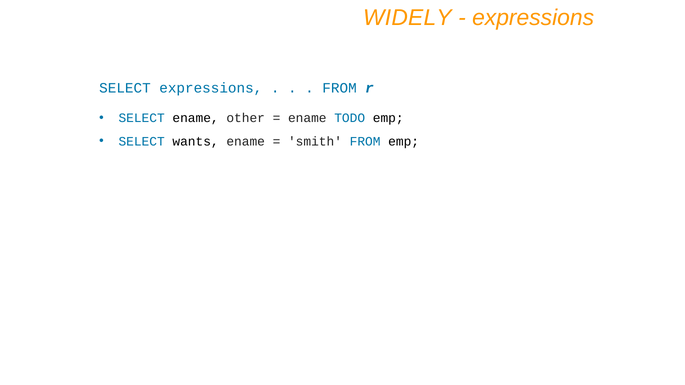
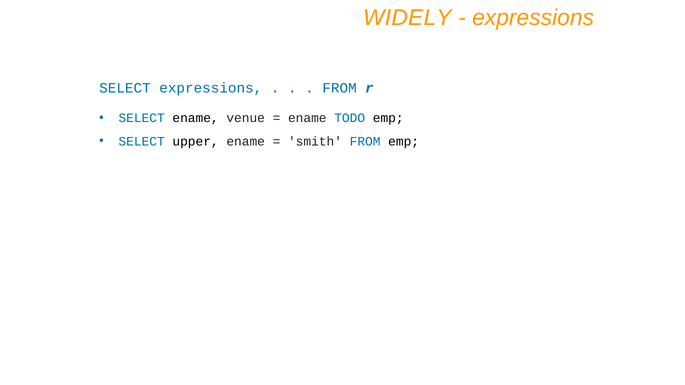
other: other -> venue (246, 118)
wants: wants -> upper (196, 141)
